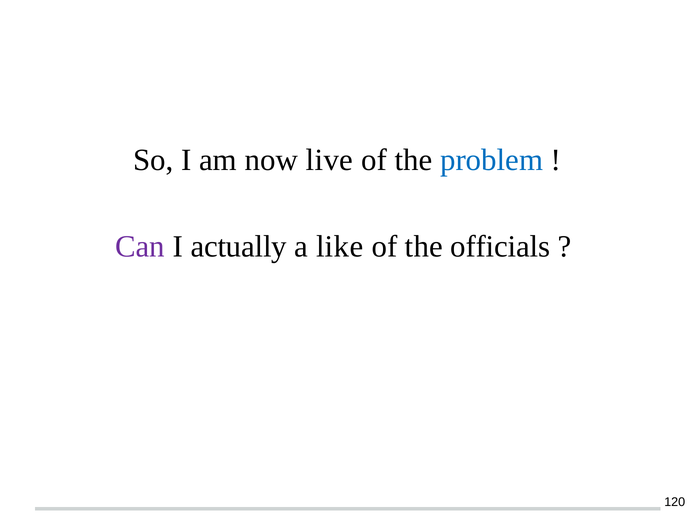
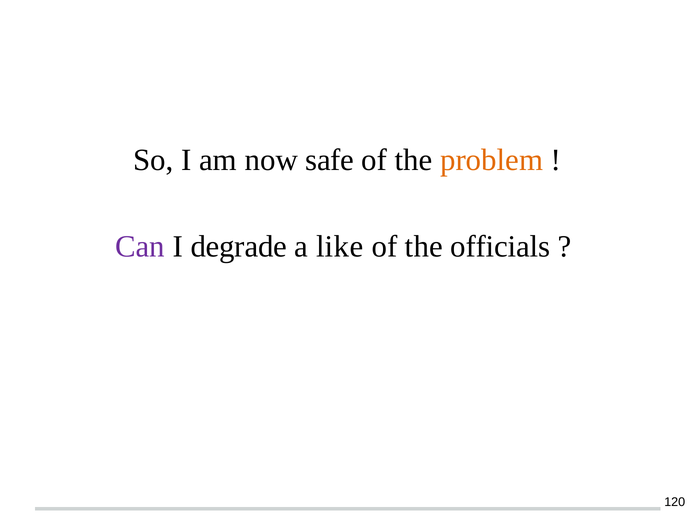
live: live -> safe (330, 160)
problem colour: blue -> orange (492, 160)
actually: actually -> degrade (239, 247)
